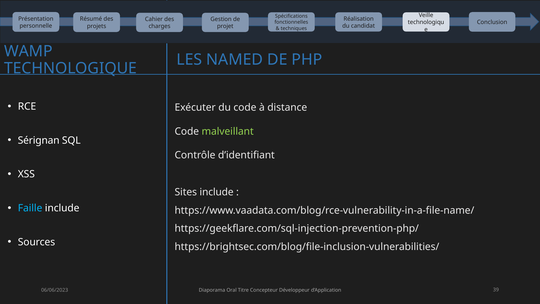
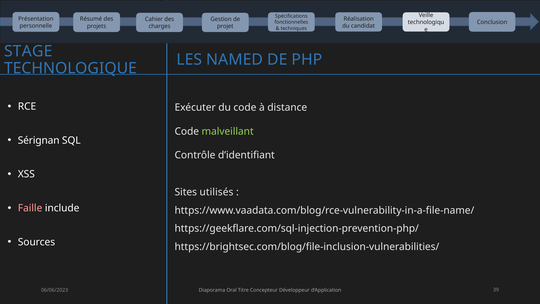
WAMP: WAMP -> STAGE (28, 51)
Sites include: include -> utilisés (216, 192)
Faille colour: light blue -> pink (30, 208)
